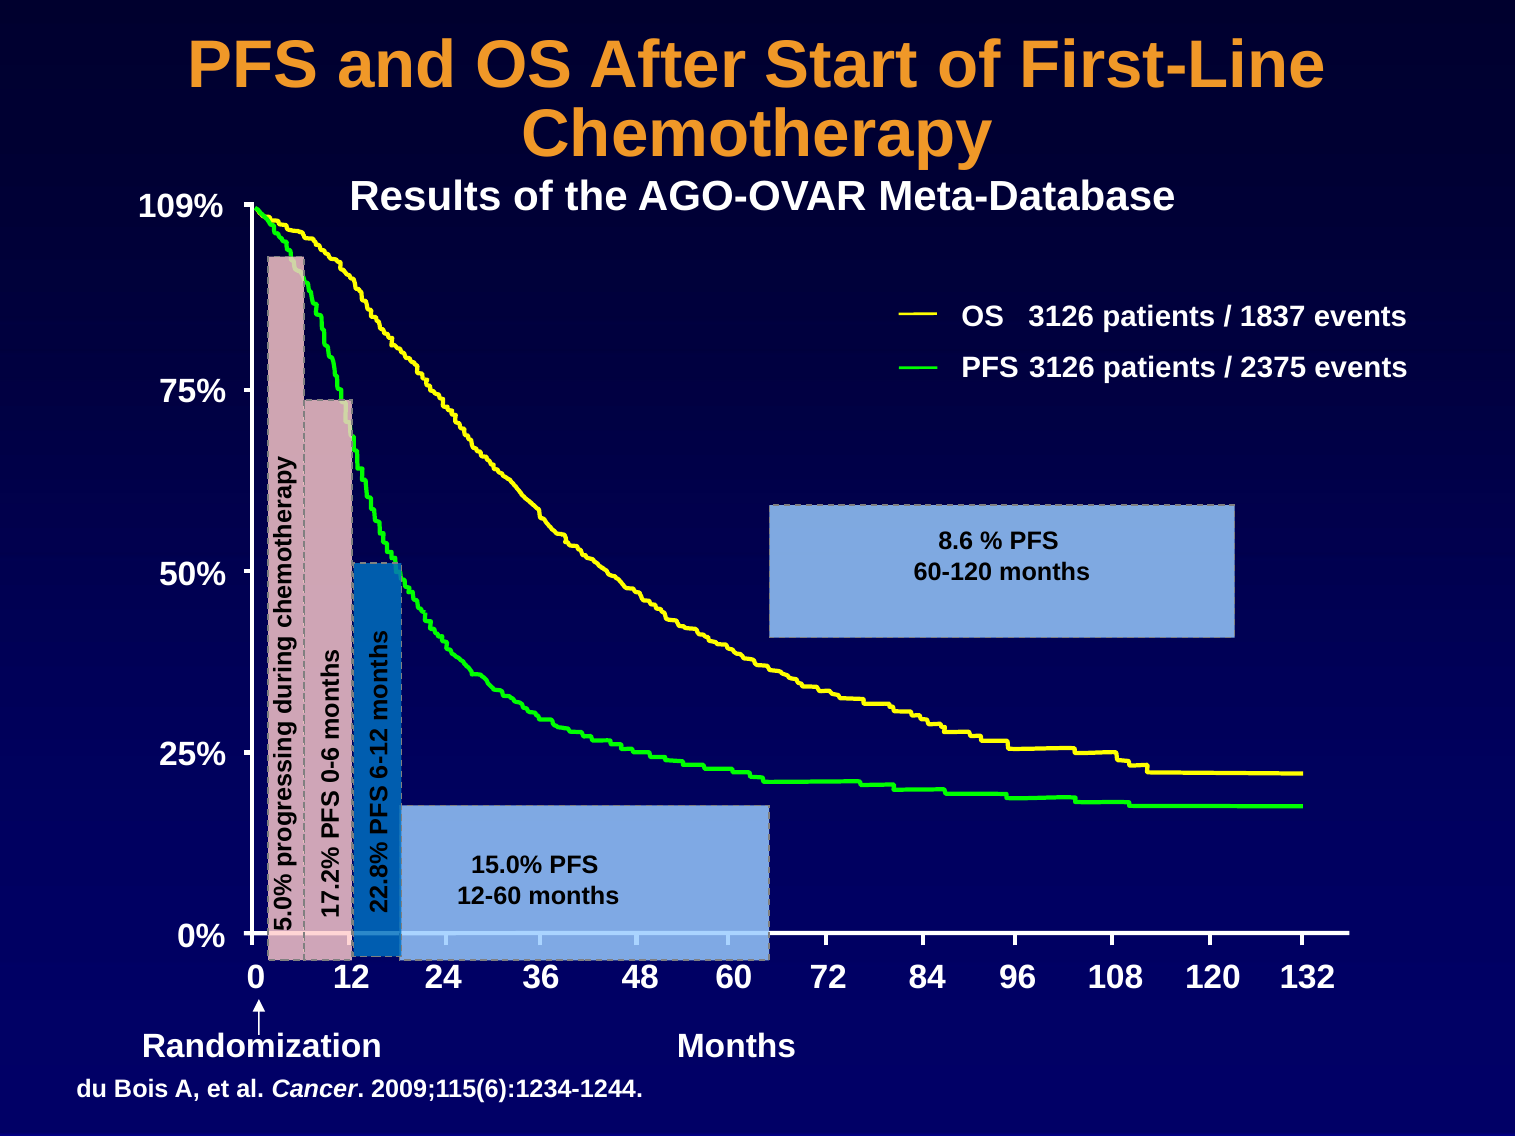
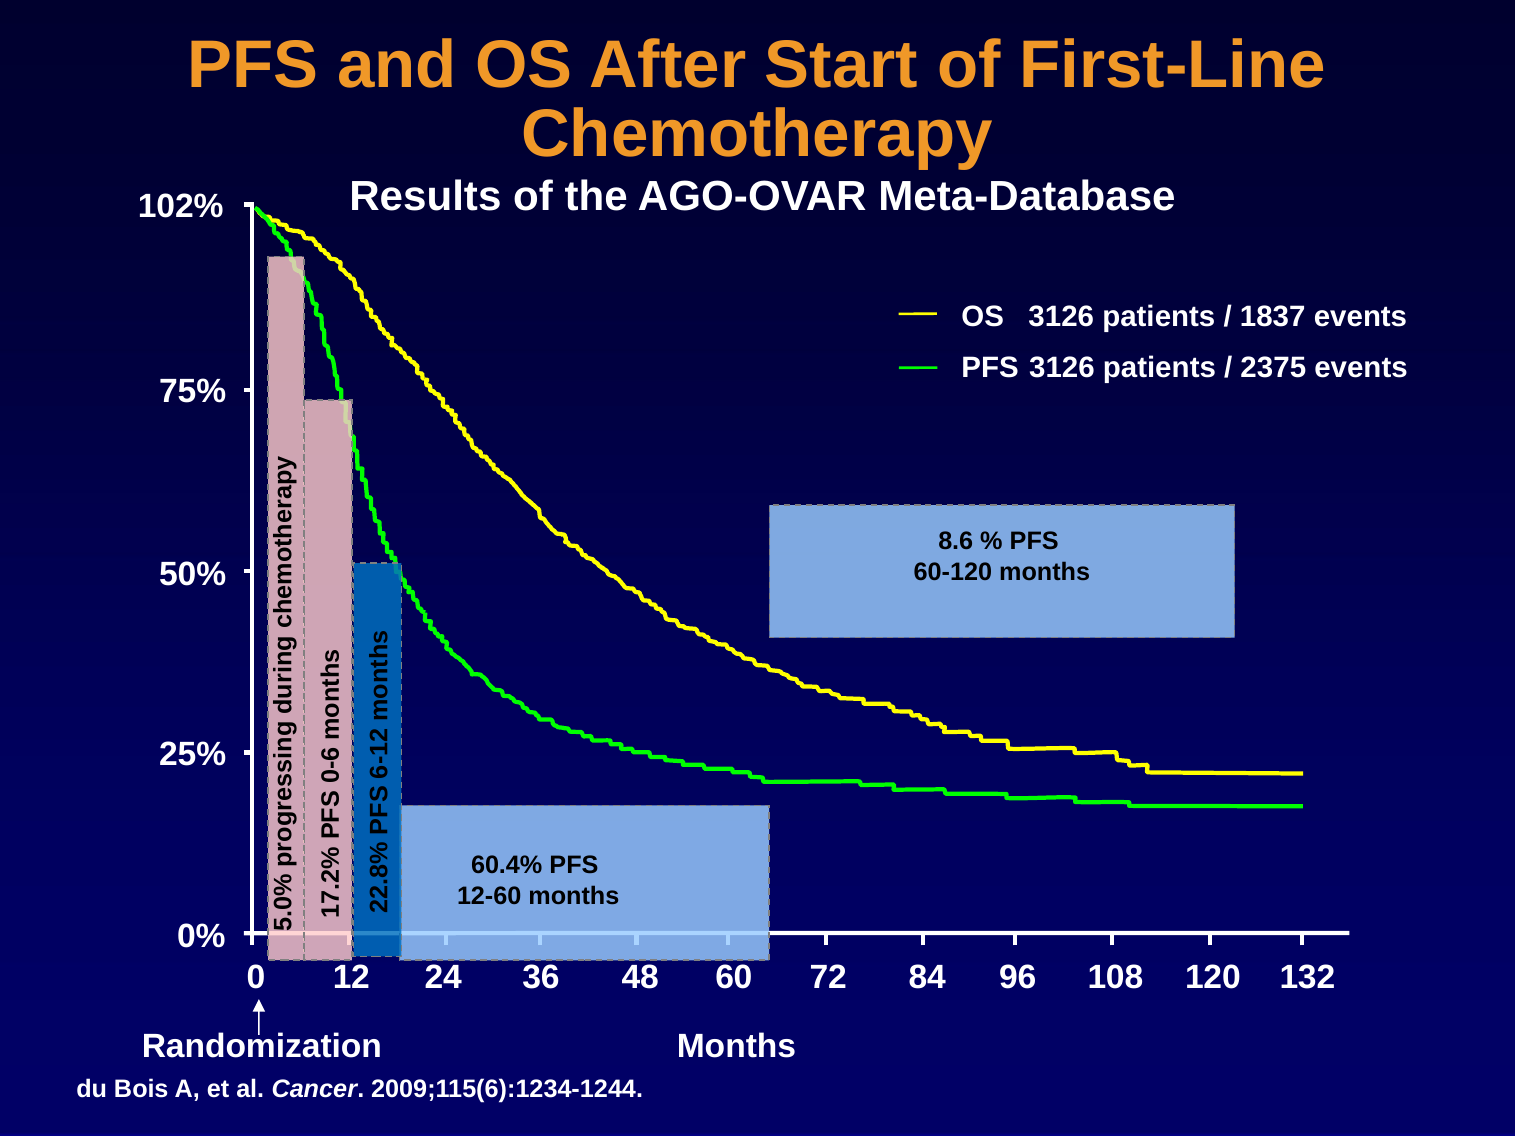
109%: 109% -> 102% (181, 207)
15.0%: 15.0% -> 60.4% (507, 866)
